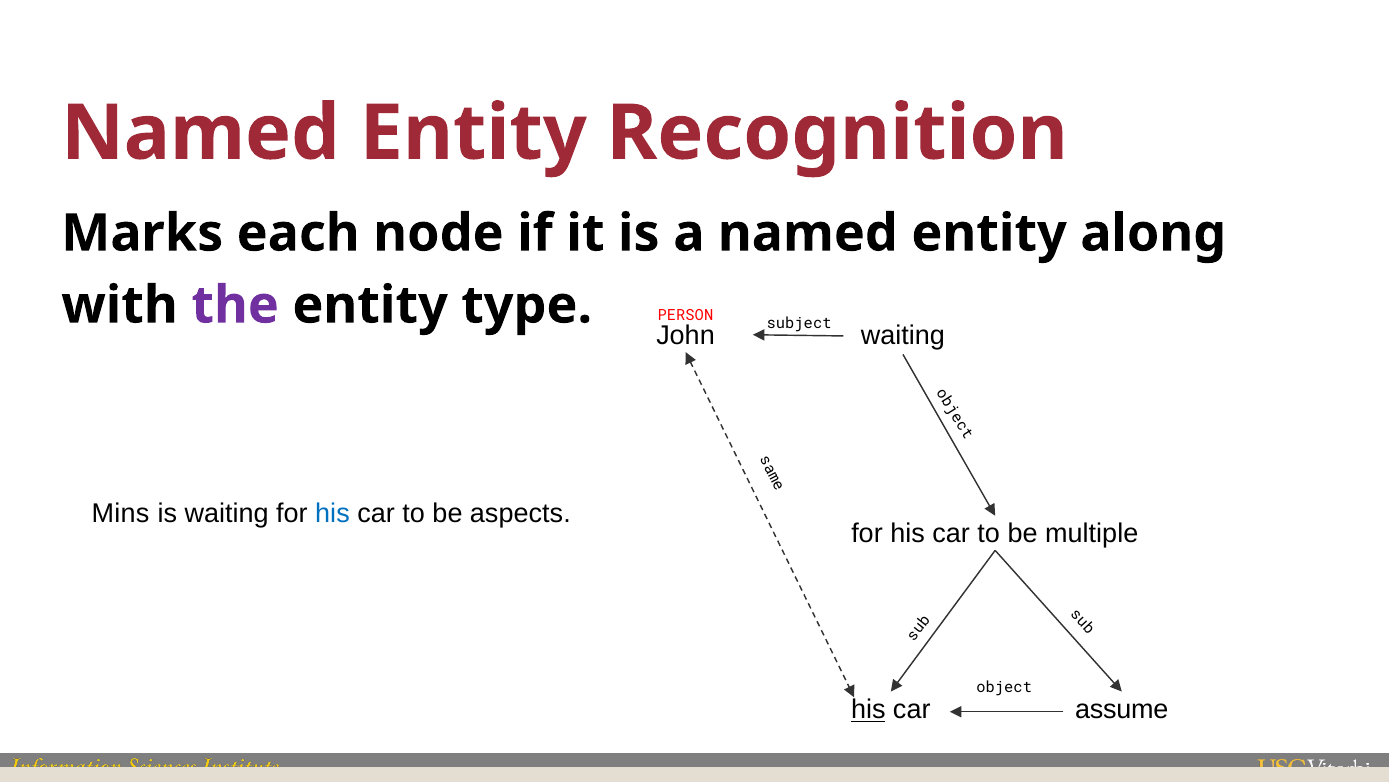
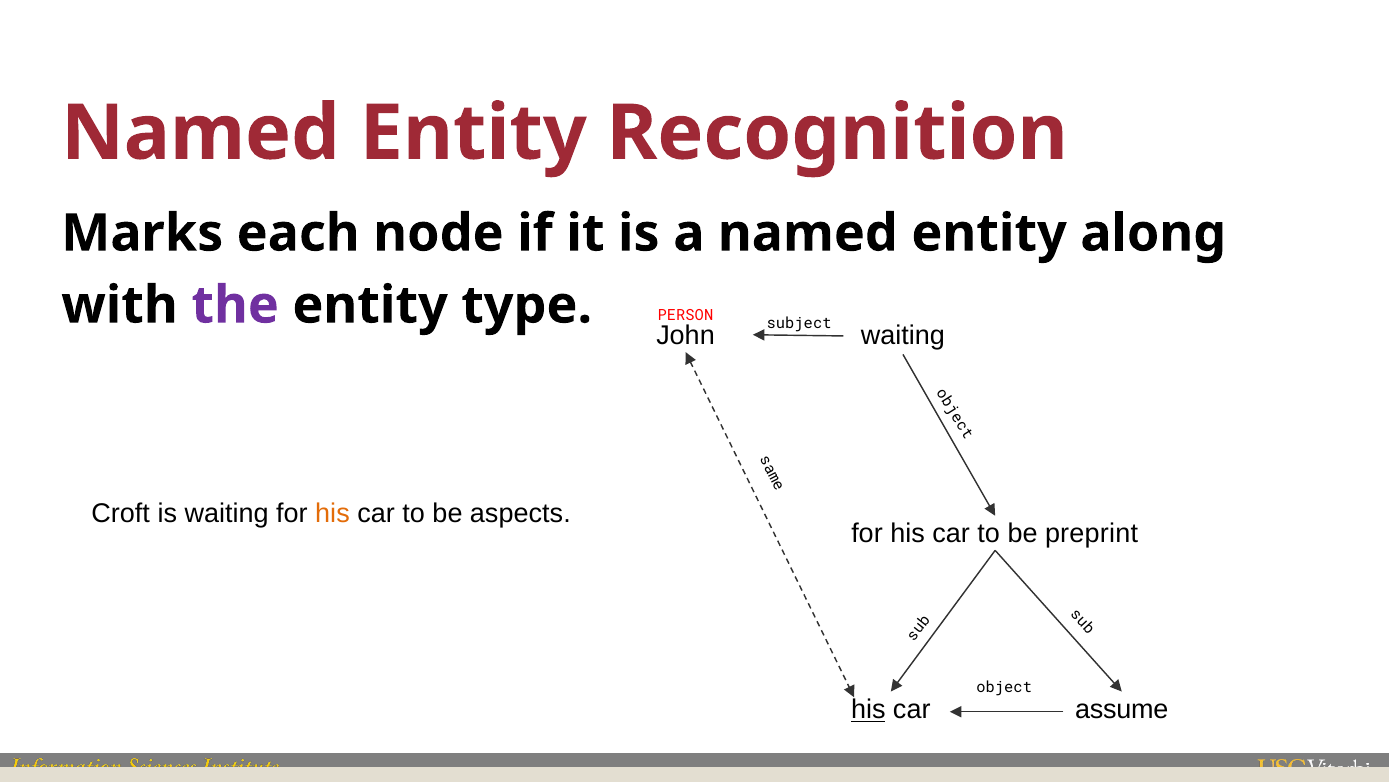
Mins: Mins -> Croft (121, 513)
his colour: blue -> orange (332, 513)
multiple: multiple -> preprint (1092, 533)
